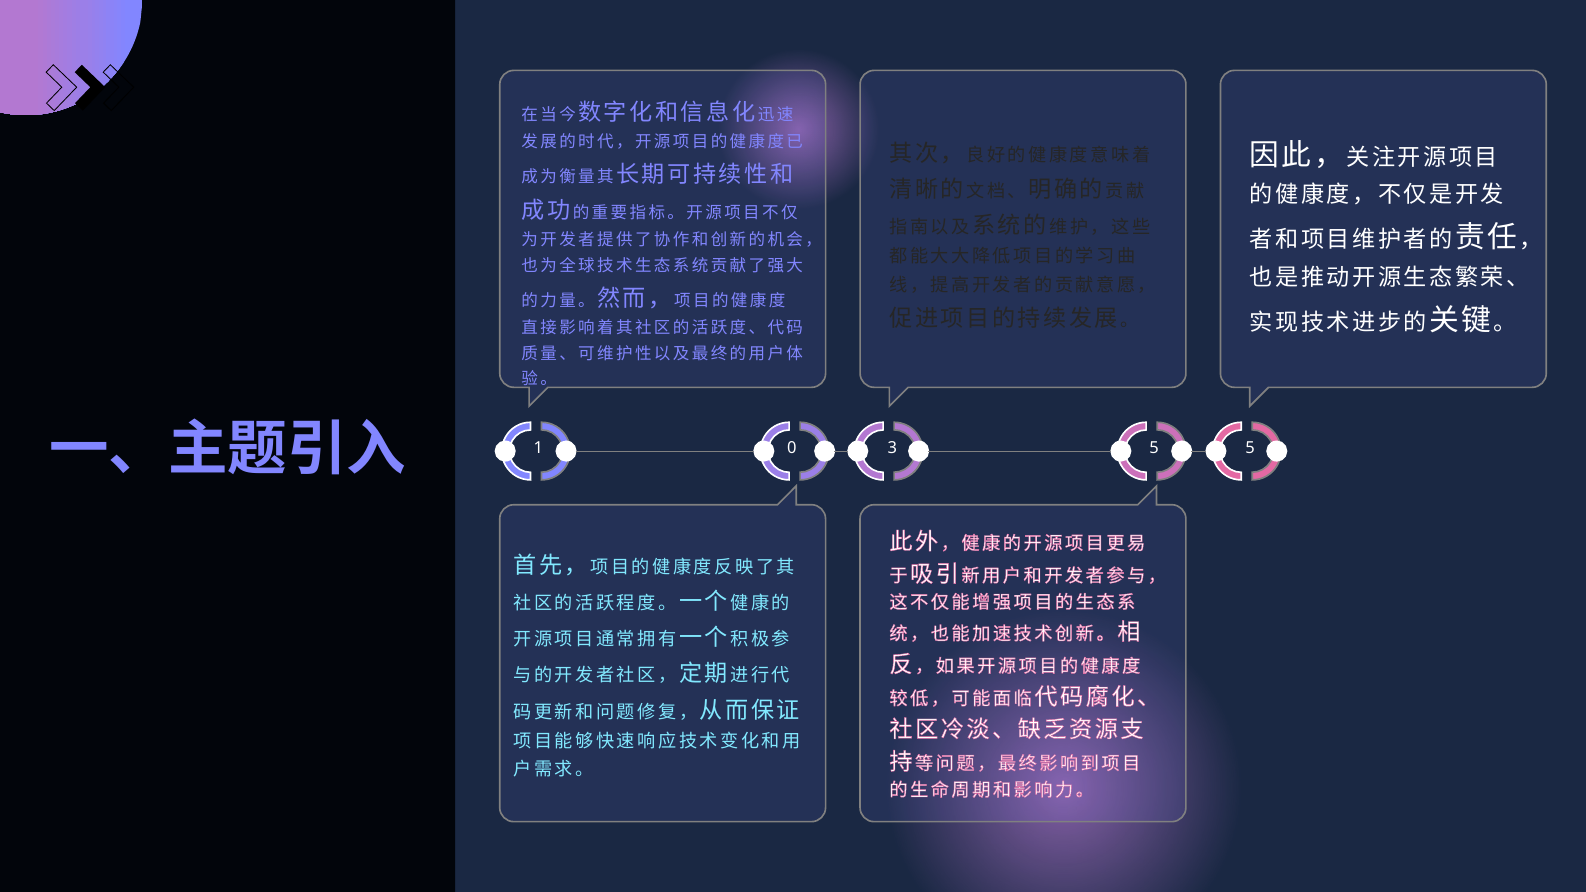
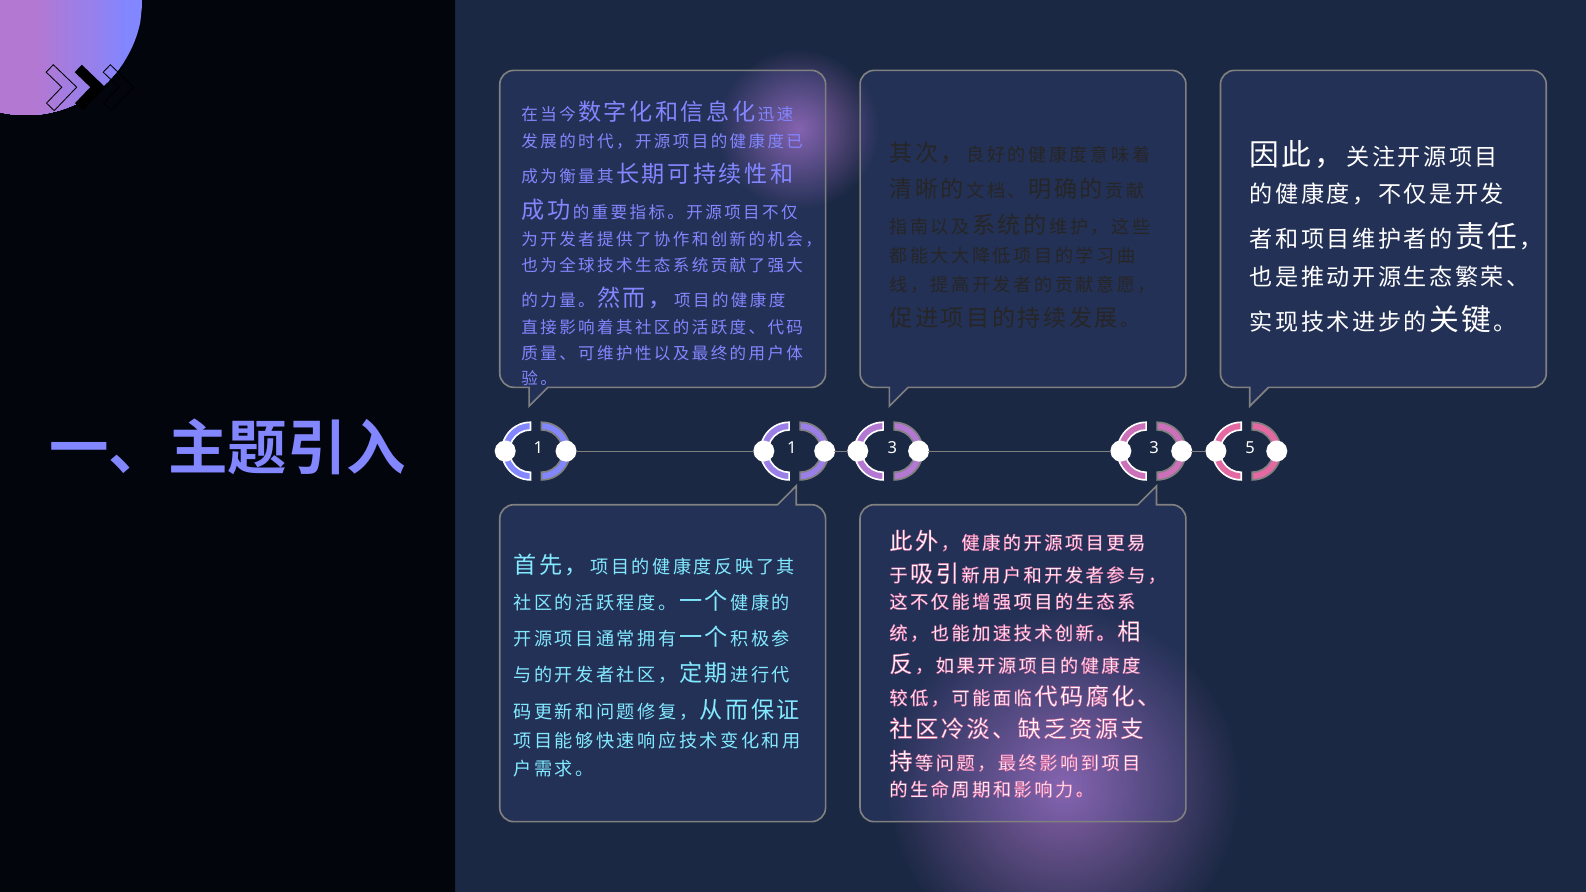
1 0: 0 -> 1 (792, 448)
3 5: 5 -> 3 (1154, 448)
